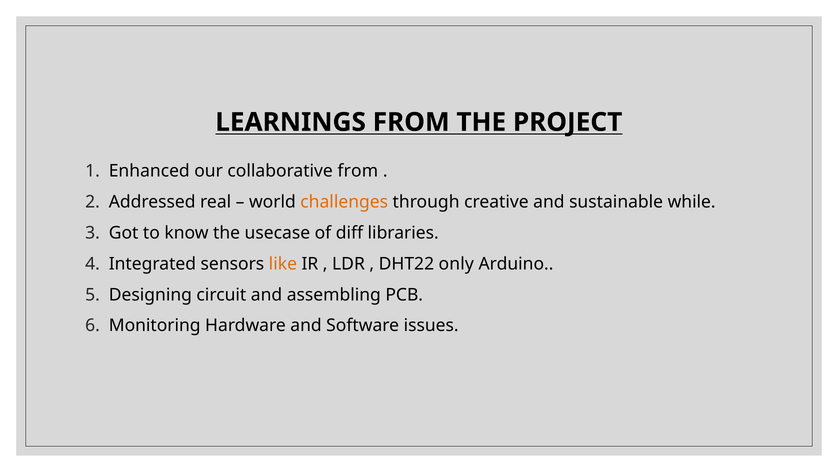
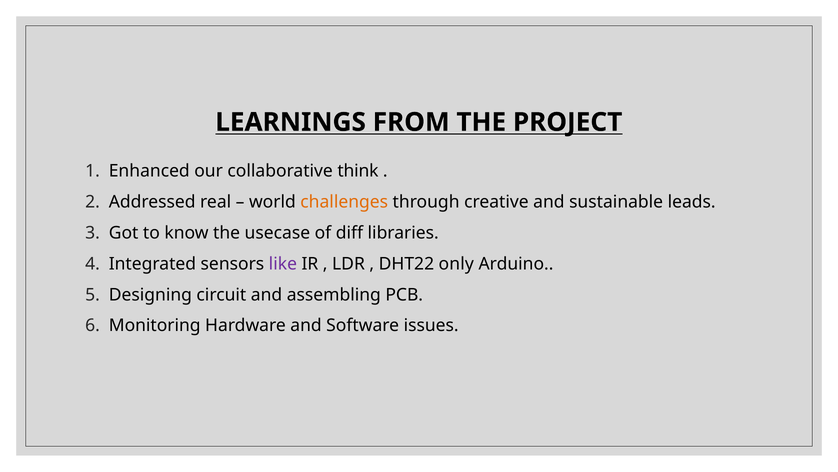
collaborative from: from -> think (358, 171)
while: while -> leads (692, 202)
like colour: orange -> purple (283, 263)
